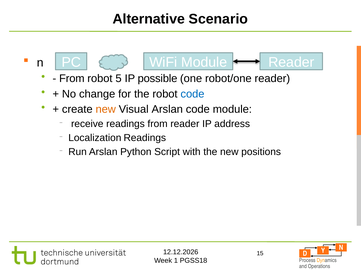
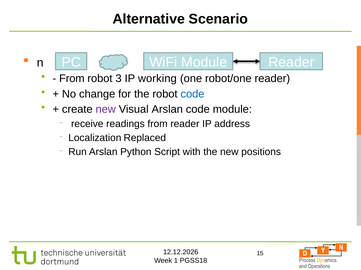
5: 5 -> 3 (119, 79)
possible: possible -> working (157, 79)
new colour: orange -> purple (106, 110)
Localization Readings: Readings -> Replaced (145, 138)
